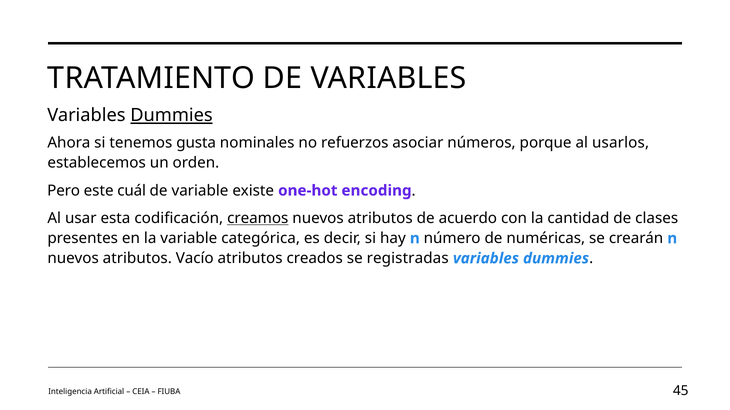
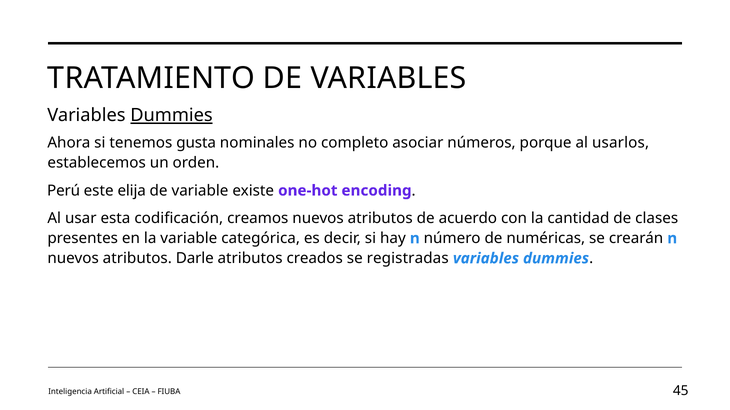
refuerzos: refuerzos -> completo (355, 143)
Pero: Pero -> Perú (64, 191)
cuál: cuál -> elija (132, 191)
creamos underline: present -> none (258, 219)
Vacío: Vacío -> Darle (195, 259)
